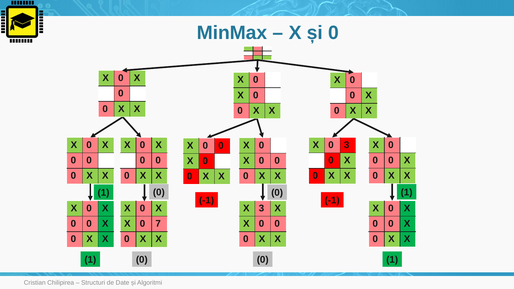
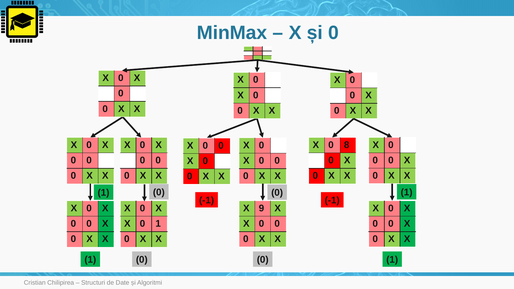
0 3: 3 -> 8 (347, 145)
X 3: 3 -> 9 (261, 208)
X 0 7: 7 -> 1 (158, 224)
